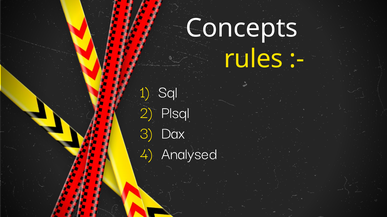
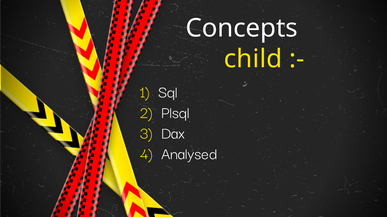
rules: rules -> child (253, 59)
